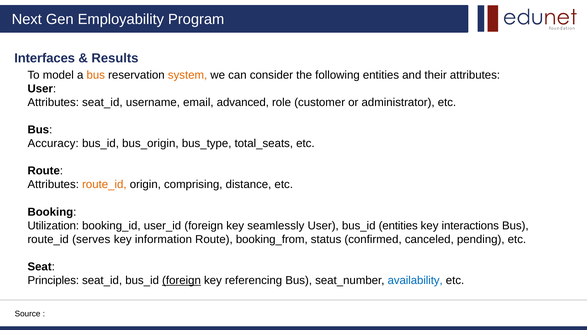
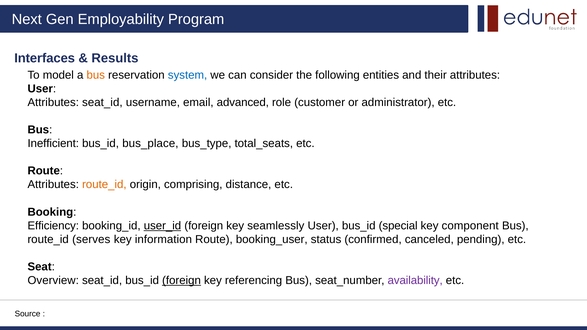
system colour: orange -> blue (188, 75)
Accuracy: Accuracy -> Inefficient (53, 144)
bus_origin: bus_origin -> bus_place (150, 144)
Utilization: Utilization -> Efficiency (53, 226)
user_id underline: none -> present (162, 226)
bus_id entities: entities -> special (398, 226)
interactions: interactions -> component (470, 226)
booking_from: booking_from -> booking_user (272, 239)
Principles: Principles -> Overview (53, 281)
availability colour: blue -> purple (415, 281)
